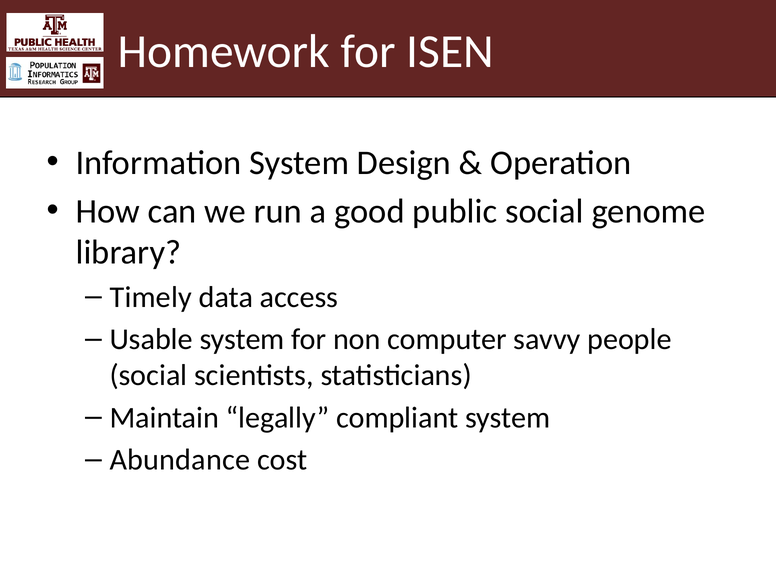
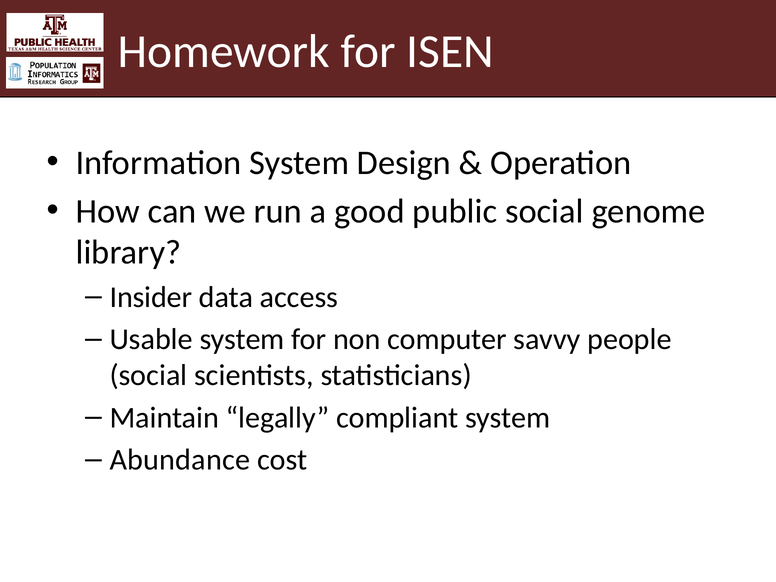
Timely: Timely -> Insider (151, 297)
